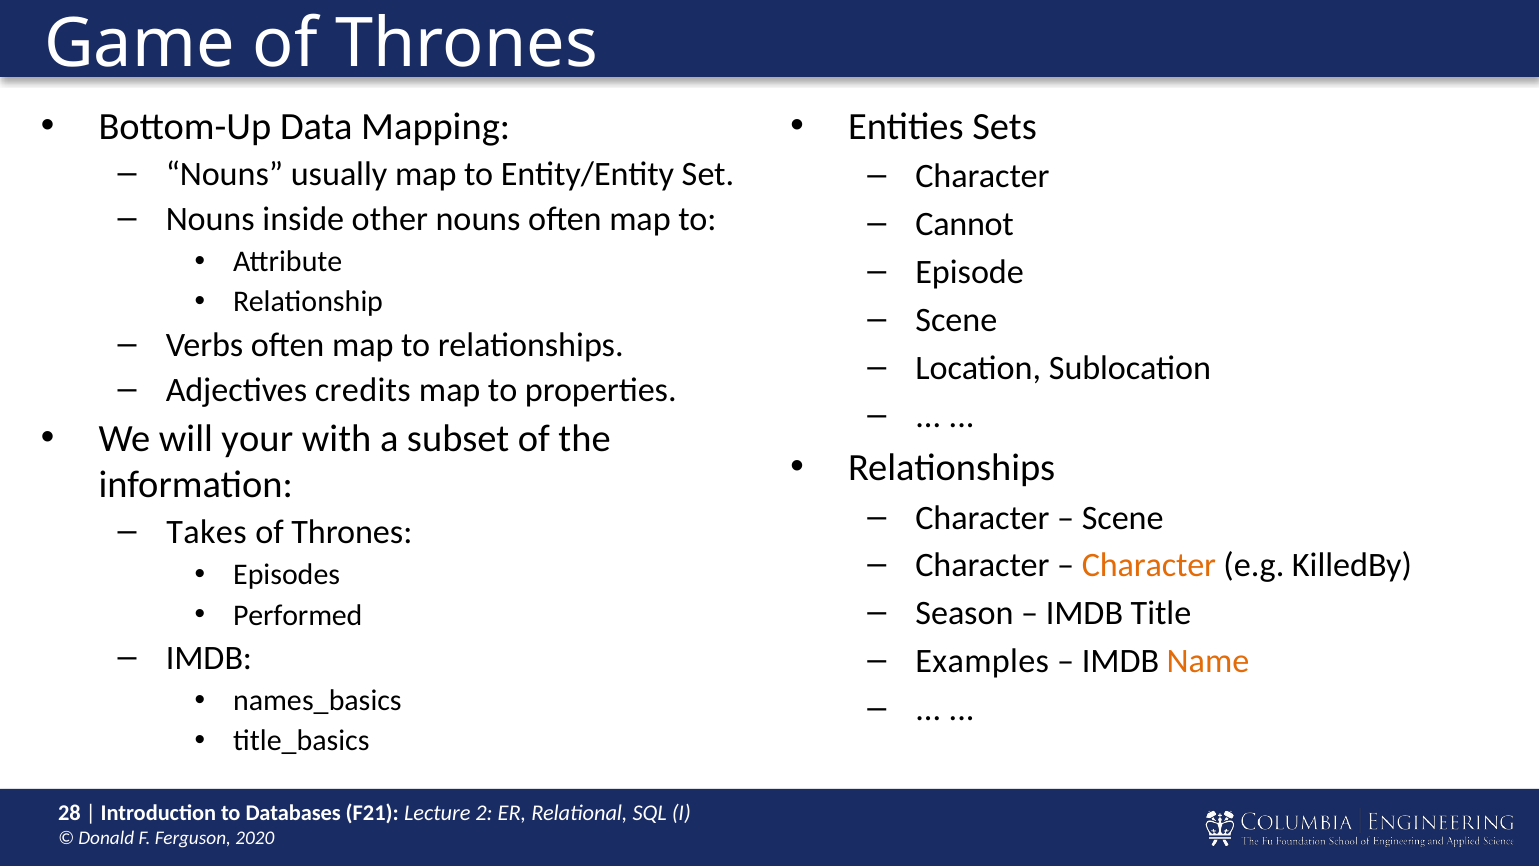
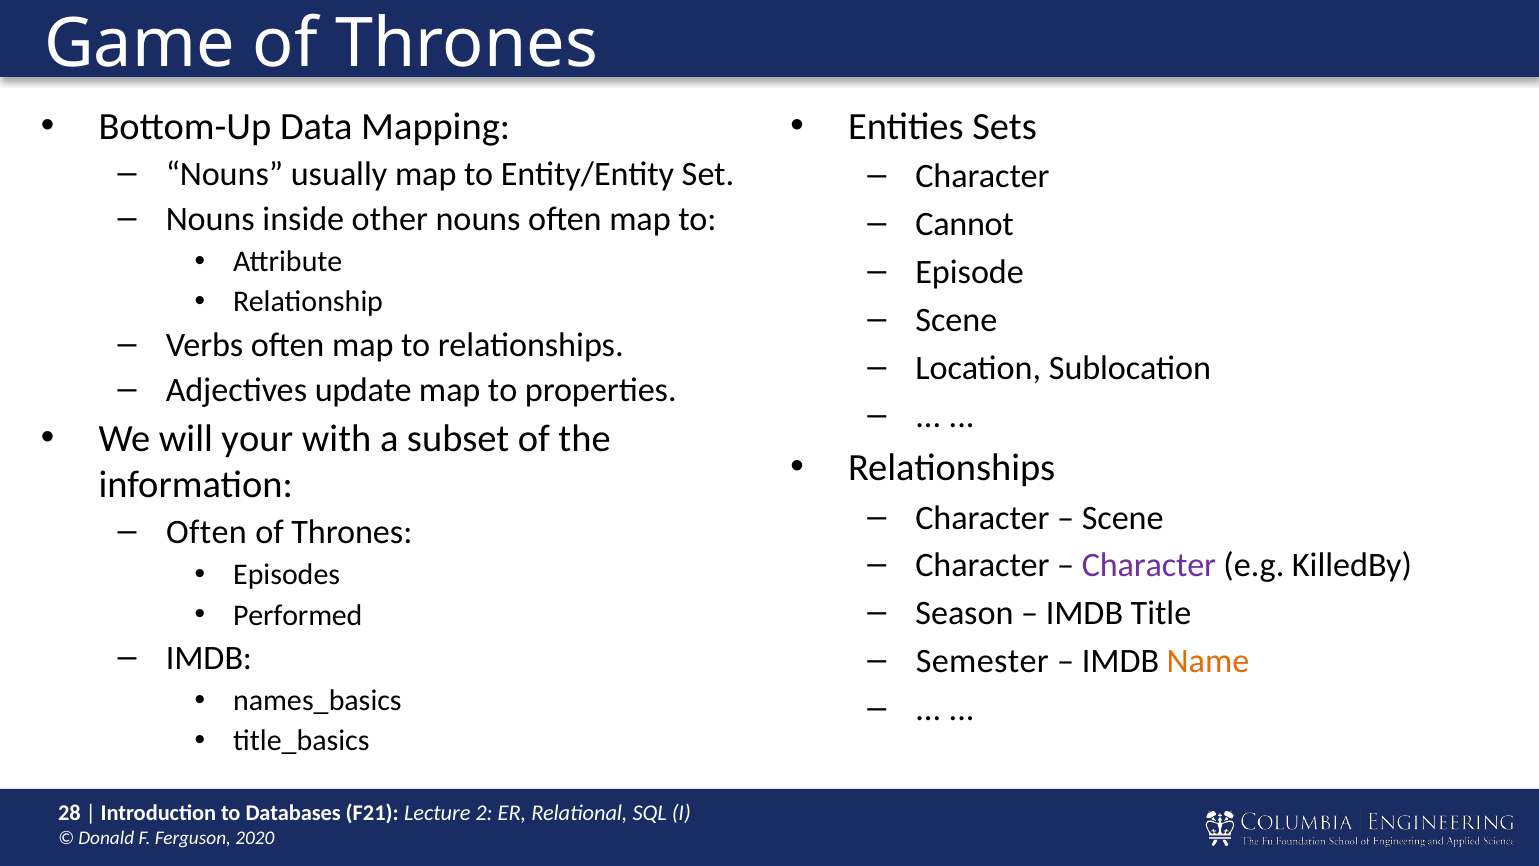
credits: credits -> update (363, 390)
Takes: Takes -> Often (207, 532)
Character colour: orange -> purple (1149, 565)
Examples: Examples -> Semester (982, 661)
